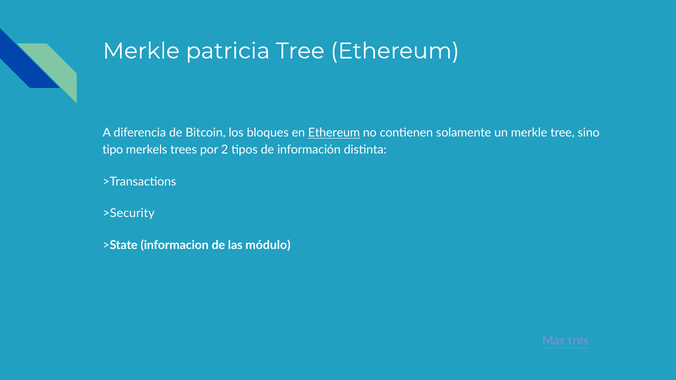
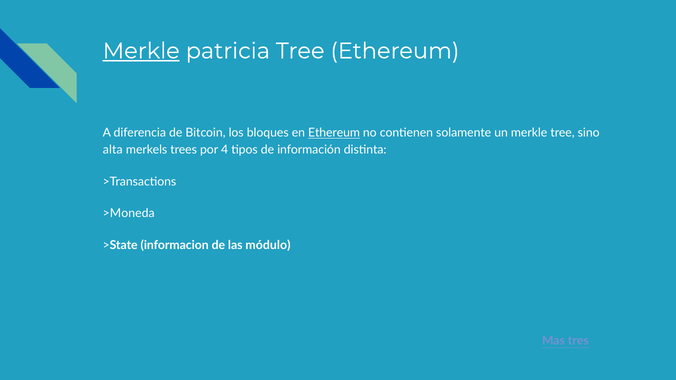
Merkle underline: none -> present (141, 51)
tipo: tipo -> alta (113, 150)
2: 2 -> 4 (225, 150)
>Security: >Security -> >Moneda (129, 214)
